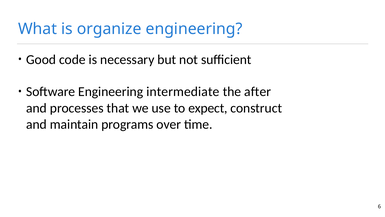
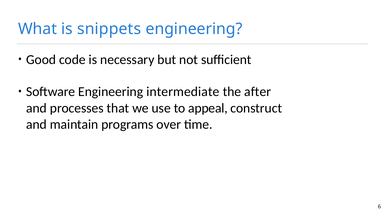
organize: organize -> snippets (109, 29)
expect: expect -> appeal (208, 108)
